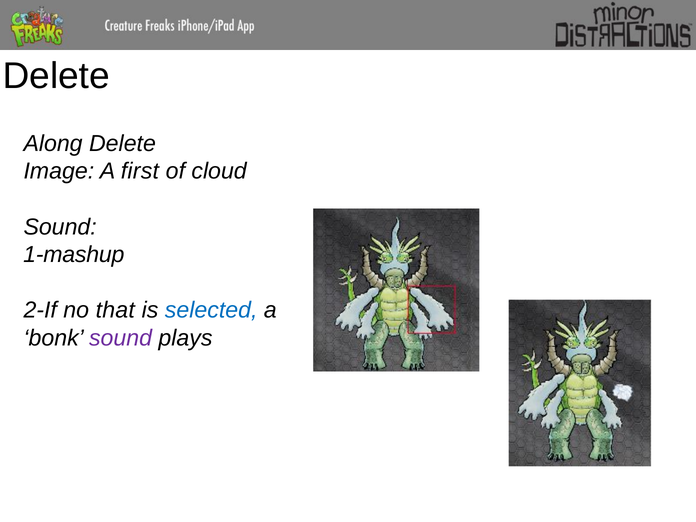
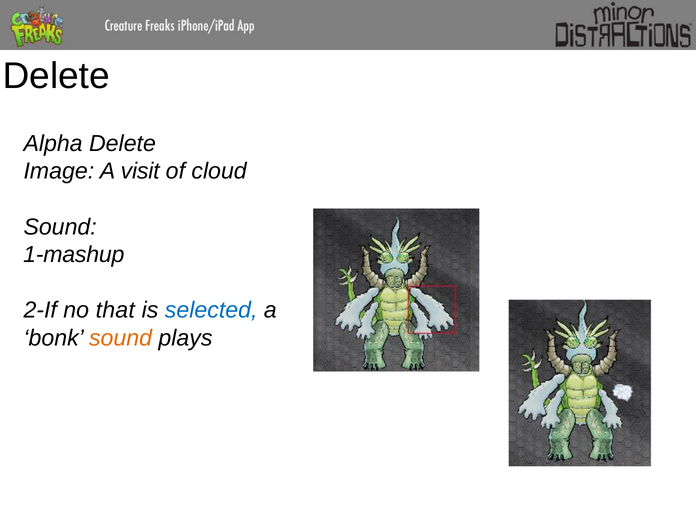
Along: Along -> Alpha (53, 143)
first: first -> visit (140, 171)
sound colour: purple -> orange (121, 338)
